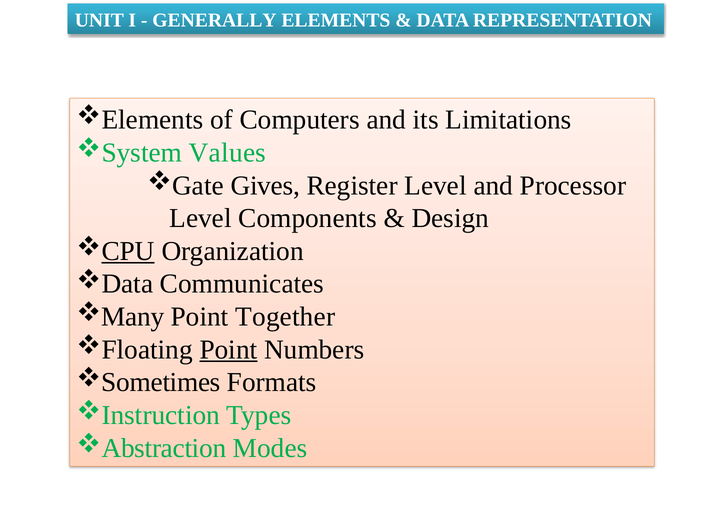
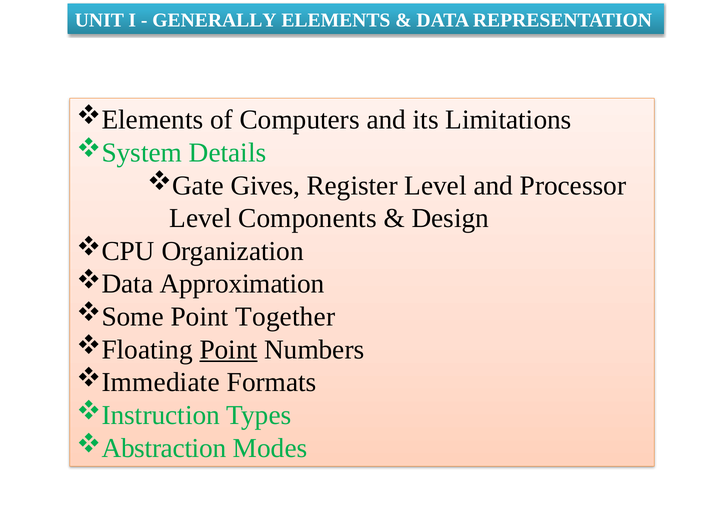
Values: Values -> Details (228, 153)
CPU underline: present -> none (128, 251)
Communicates: Communicates -> Approximation (242, 284)
Many: Many -> Some (133, 317)
Sometimes: Sometimes -> Immediate (161, 383)
